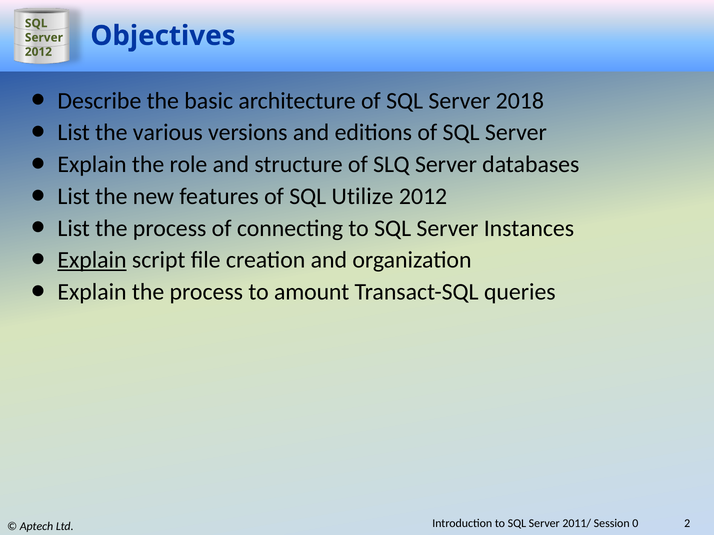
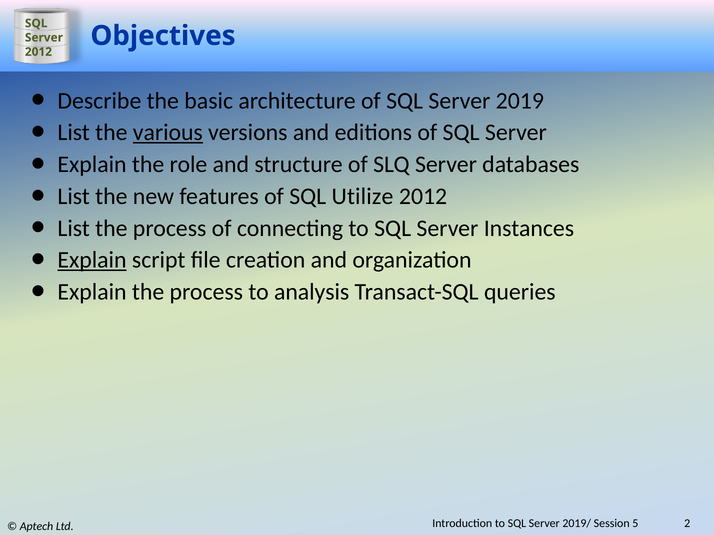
2018: 2018 -> 2019 (520, 101)
various underline: none -> present (168, 133)
amount: amount -> analysis (312, 292)
2011/: 2011/ -> 2019/ (577, 524)
0: 0 -> 5 (635, 524)
